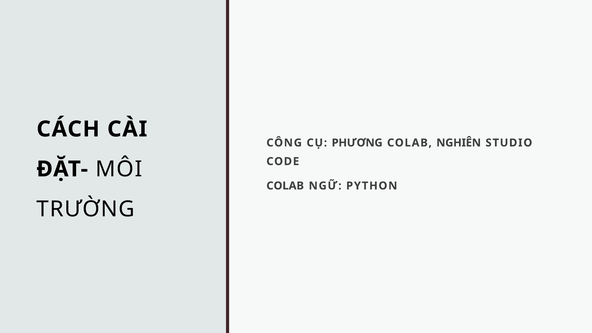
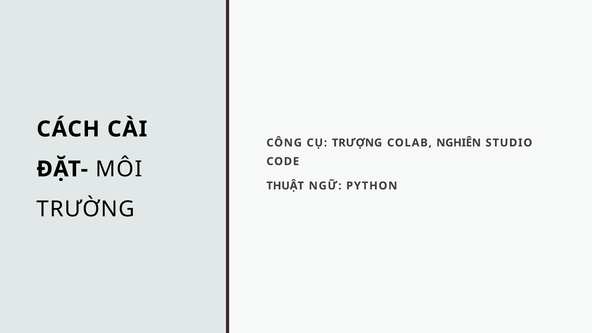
PHƯƠNG: PHƯƠNG -> TRƯỢNG (357, 143)
COLAB: COLAB -> THUẬT (285, 186)
